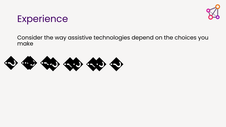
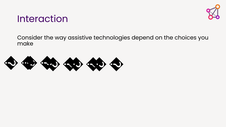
Experience: Experience -> Interaction (43, 19)
